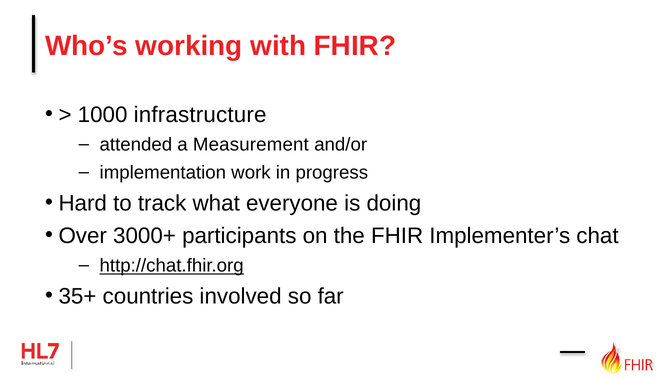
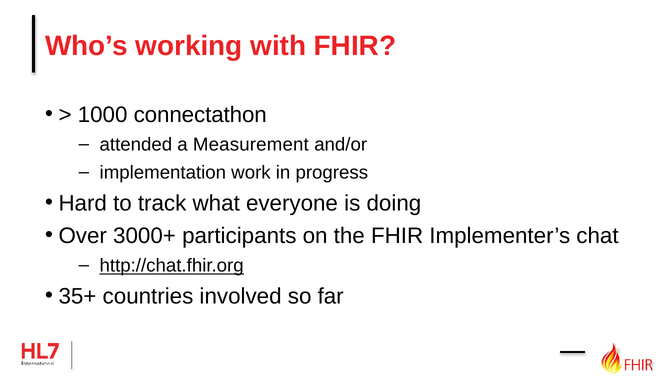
infrastructure: infrastructure -> connectathon (200, 115)
